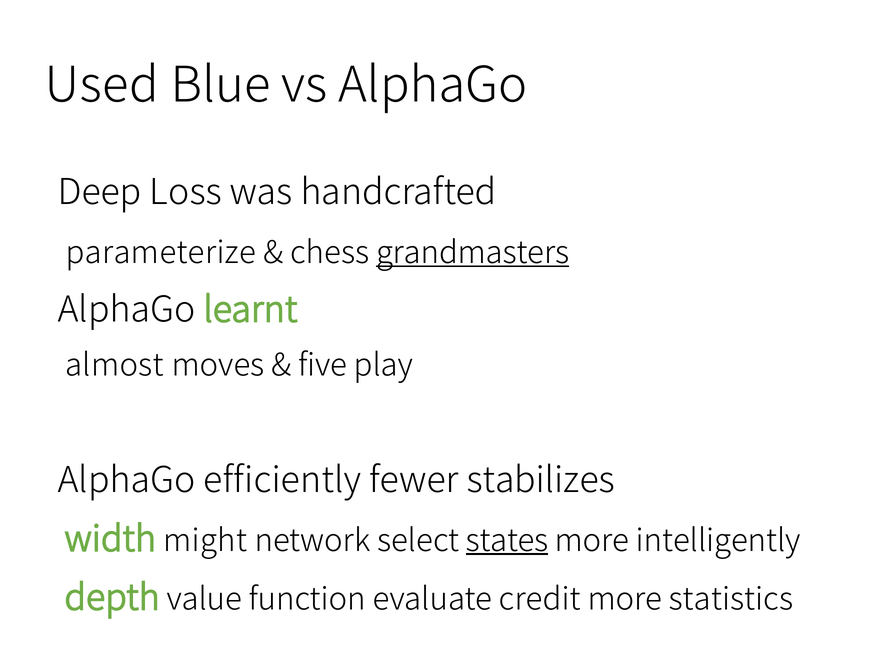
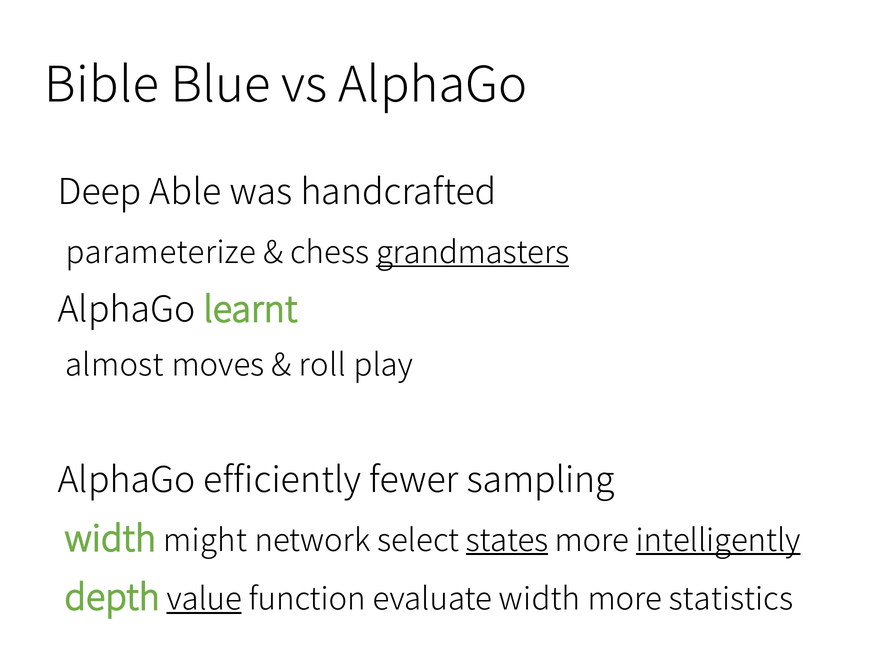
Used: Used -> Bible (102, 85)
Loss: Loss -> Able (186, 193)
five: five -> roll (322, 365)
stabilizes: stabilizes -> sampling (541, 480)
intelligently underline: none -> present (718, 540)
value underline: none -> present (204, 599)
evaluate credit: credit -> width (540, 599)
